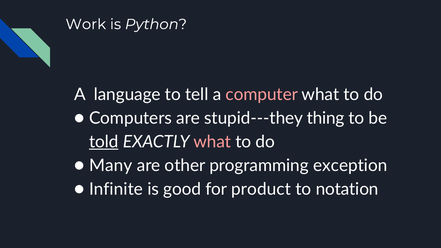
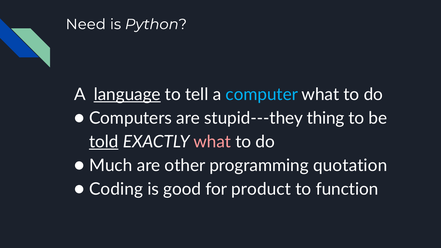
Work: Work -> Need (86, 24)
language underline: none -> present (127, 95)
computer colour: pink -> light blue (262, 95)
Many: Many -> Much (111, 166)
exception: exception -> quotation (350, 166)
Infinite: Infinite -> Coding (116, 189)
notation: notation -> function (347, 189)
